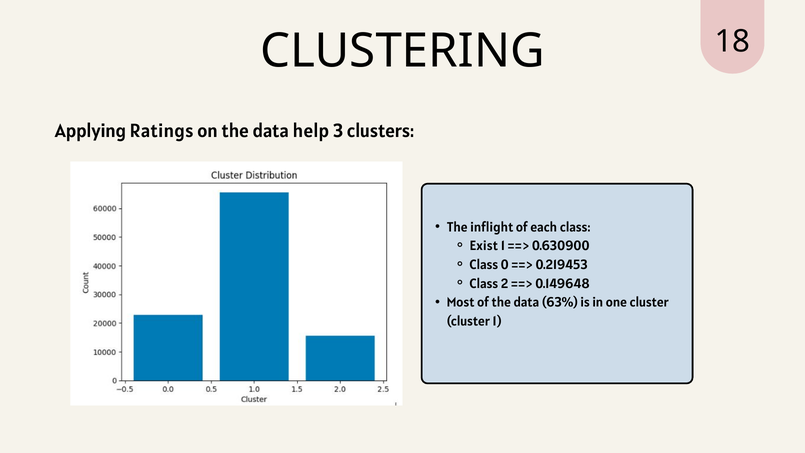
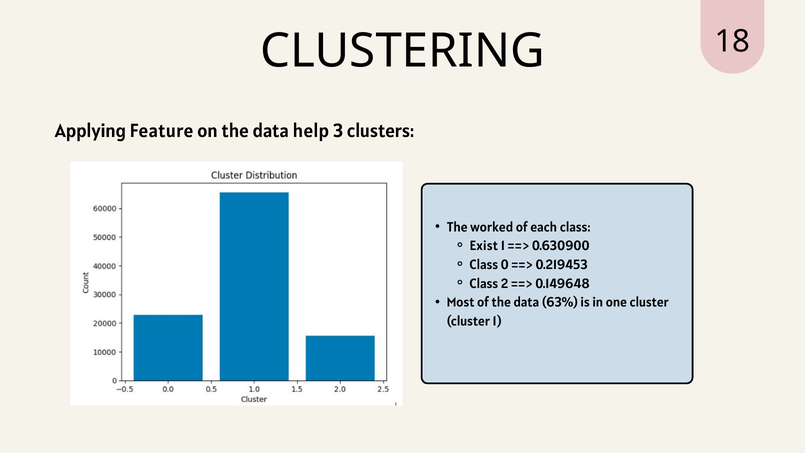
Ratings: Ratings -> Feature (162, 131)
inflight: inflight -> worked (492, 227)
